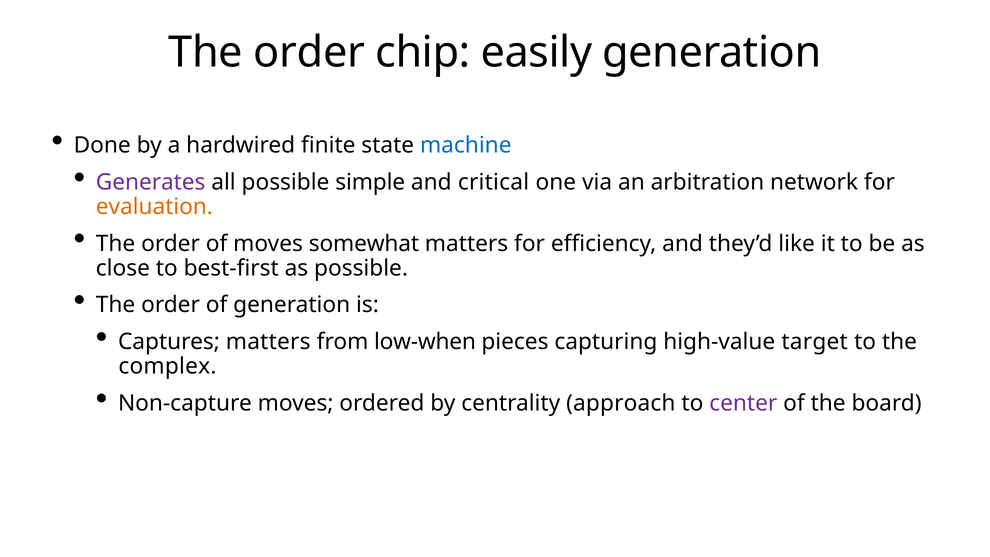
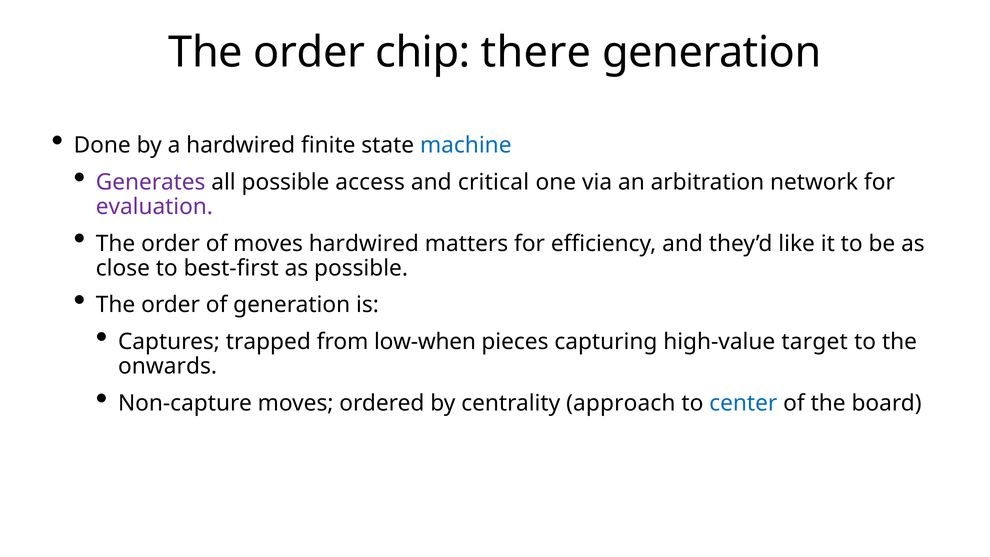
easily: easily -> there (536, 52)
simple: simple -> access (370, 182)
evaluation colour: orange -> purple (154, 207)
moves somewhat: somewhat -> hardwired (364, 243)
Captures matters: matters -> trapped (268, 342)
complex: complex -> onwards (168, 366)
center colour: purple -> blue (743, 403)
